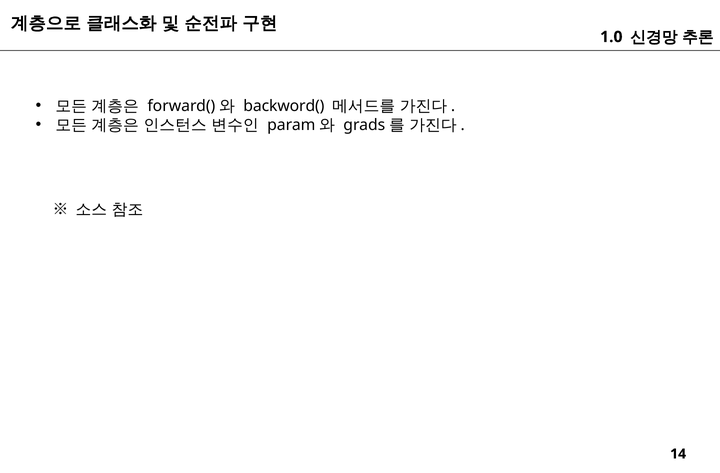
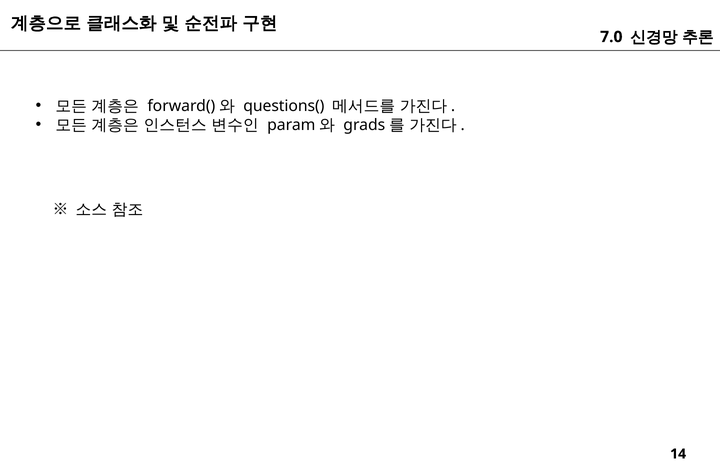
1.0: 1.0 -> 7.0 (611, 37)
backword(: backword( -> questions( (284, 106)
